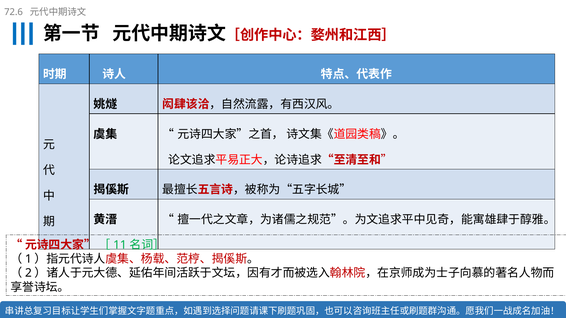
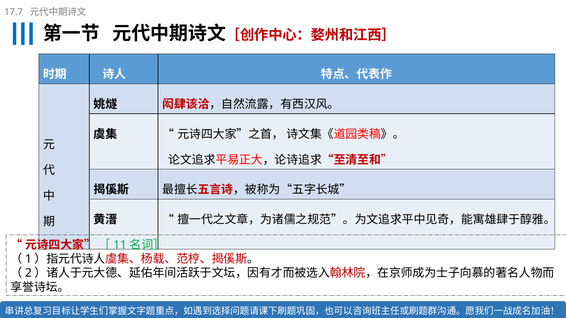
72.6: 72.6 -> 17.7 (13, 12)
